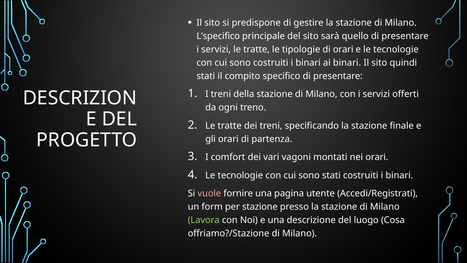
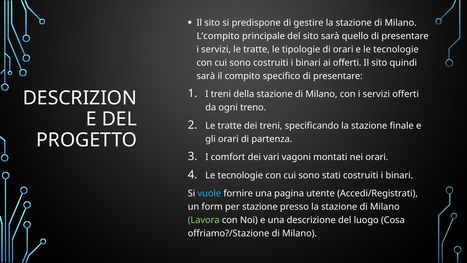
L’specifico: L’specifico -> L’compito (218, 36)
ai binari: binari -> offerti (347, 63)
stati: stati -> sarà (206, 76)
vuole colour: pink -> light blue (209, 193)
